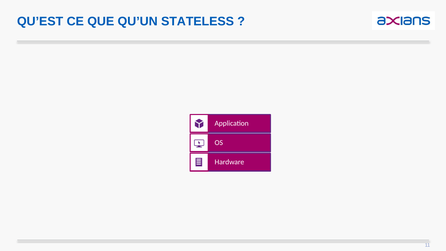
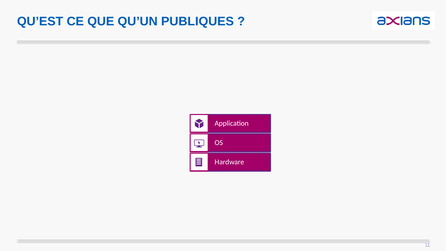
STATELESS: STATELESS -> PUBLIQUES (197, 21)
